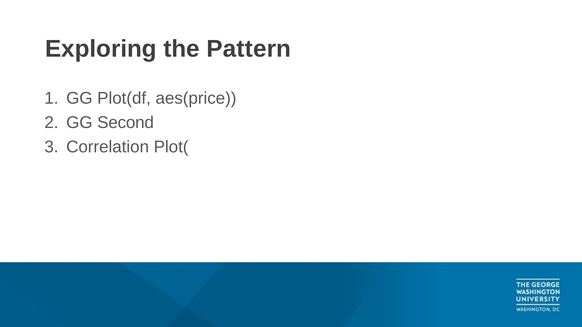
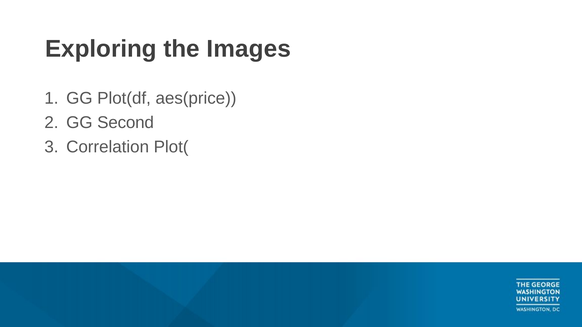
Pattern: Pattern -> Images (249, 49)
